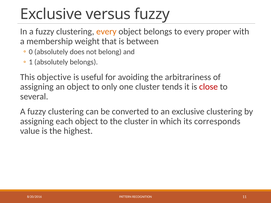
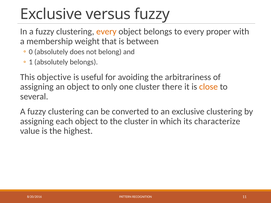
tends: tends -> there (172, 87)
close colour: red -> orange (208, 87)
corresponds: corresponds -> characterize (217, 121)
